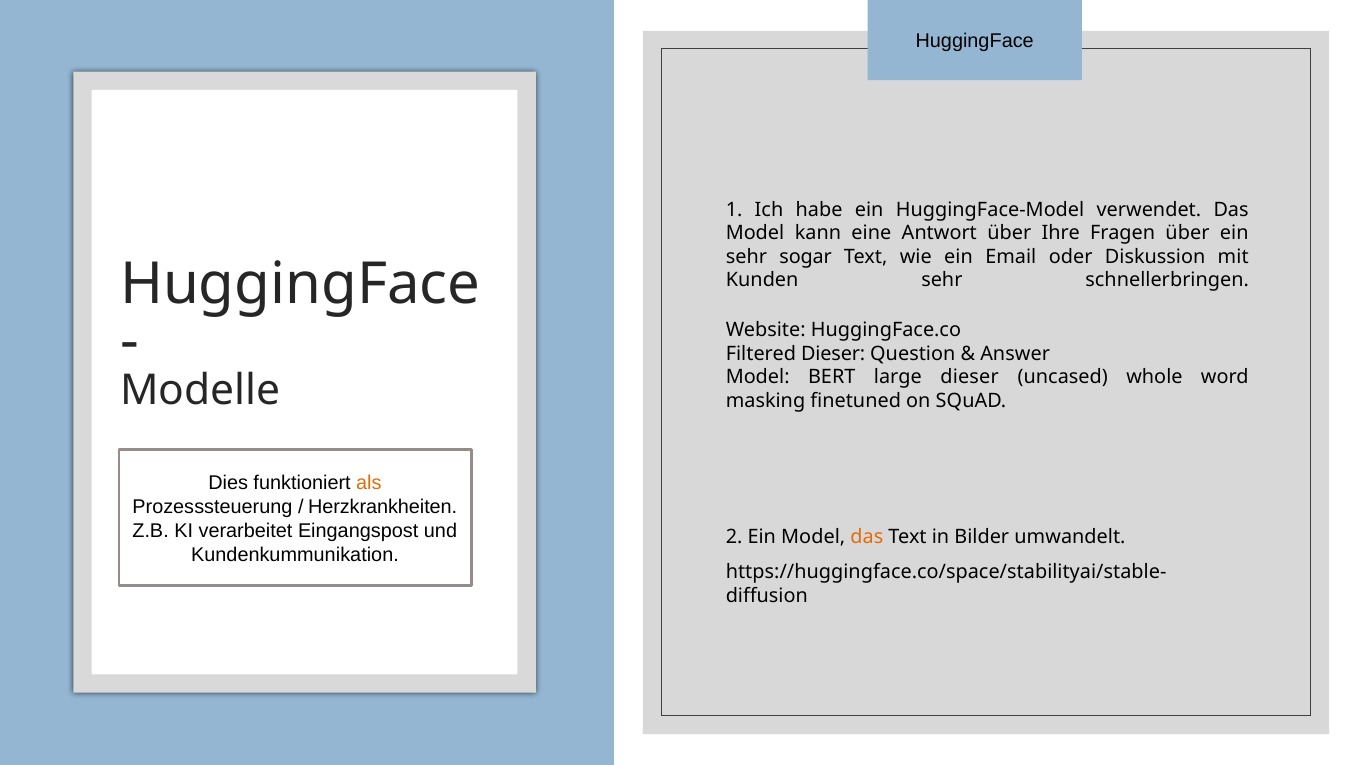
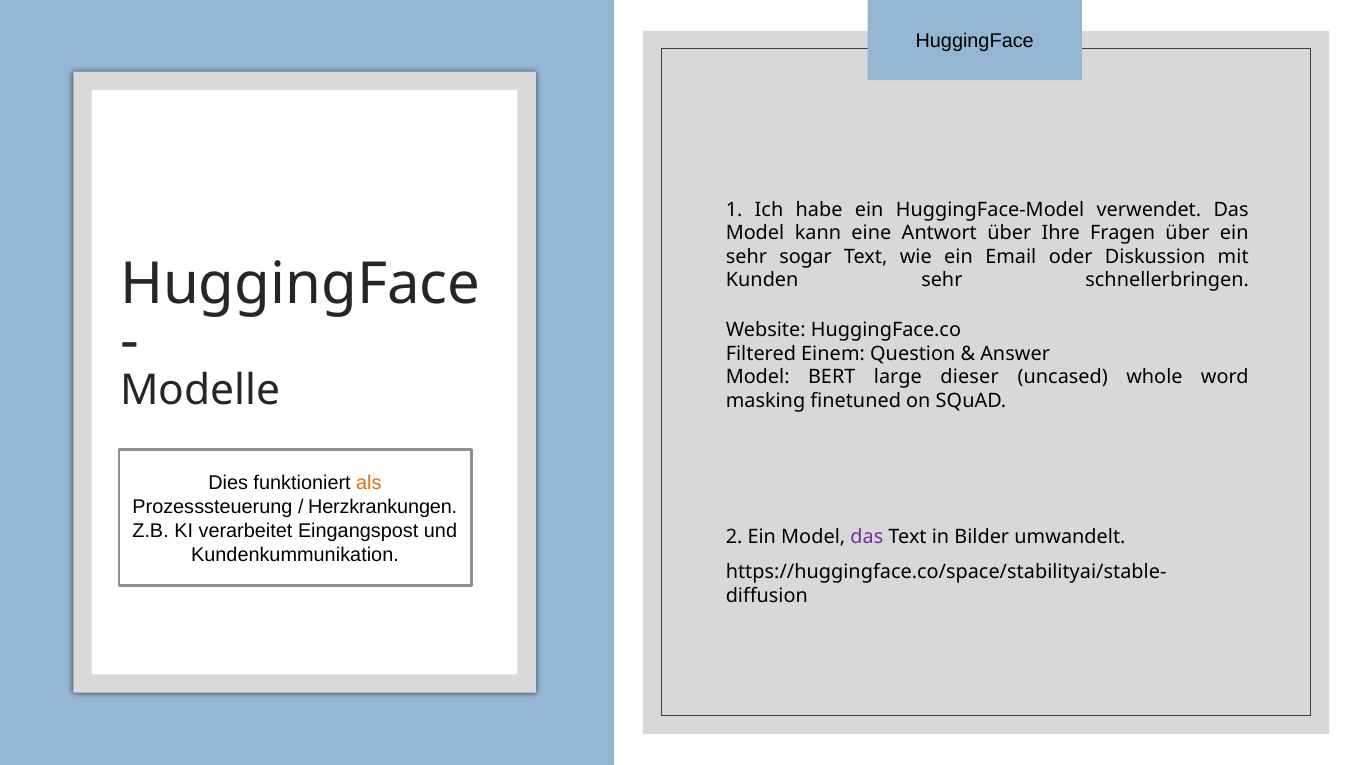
Filtered Dieser: Dieser -> Einem (833, 354)
Herzkrankheiten: Herzkrankheiten -> Herzkrankungen (383, 507)
das colour: orange -> purple (867, 538)
